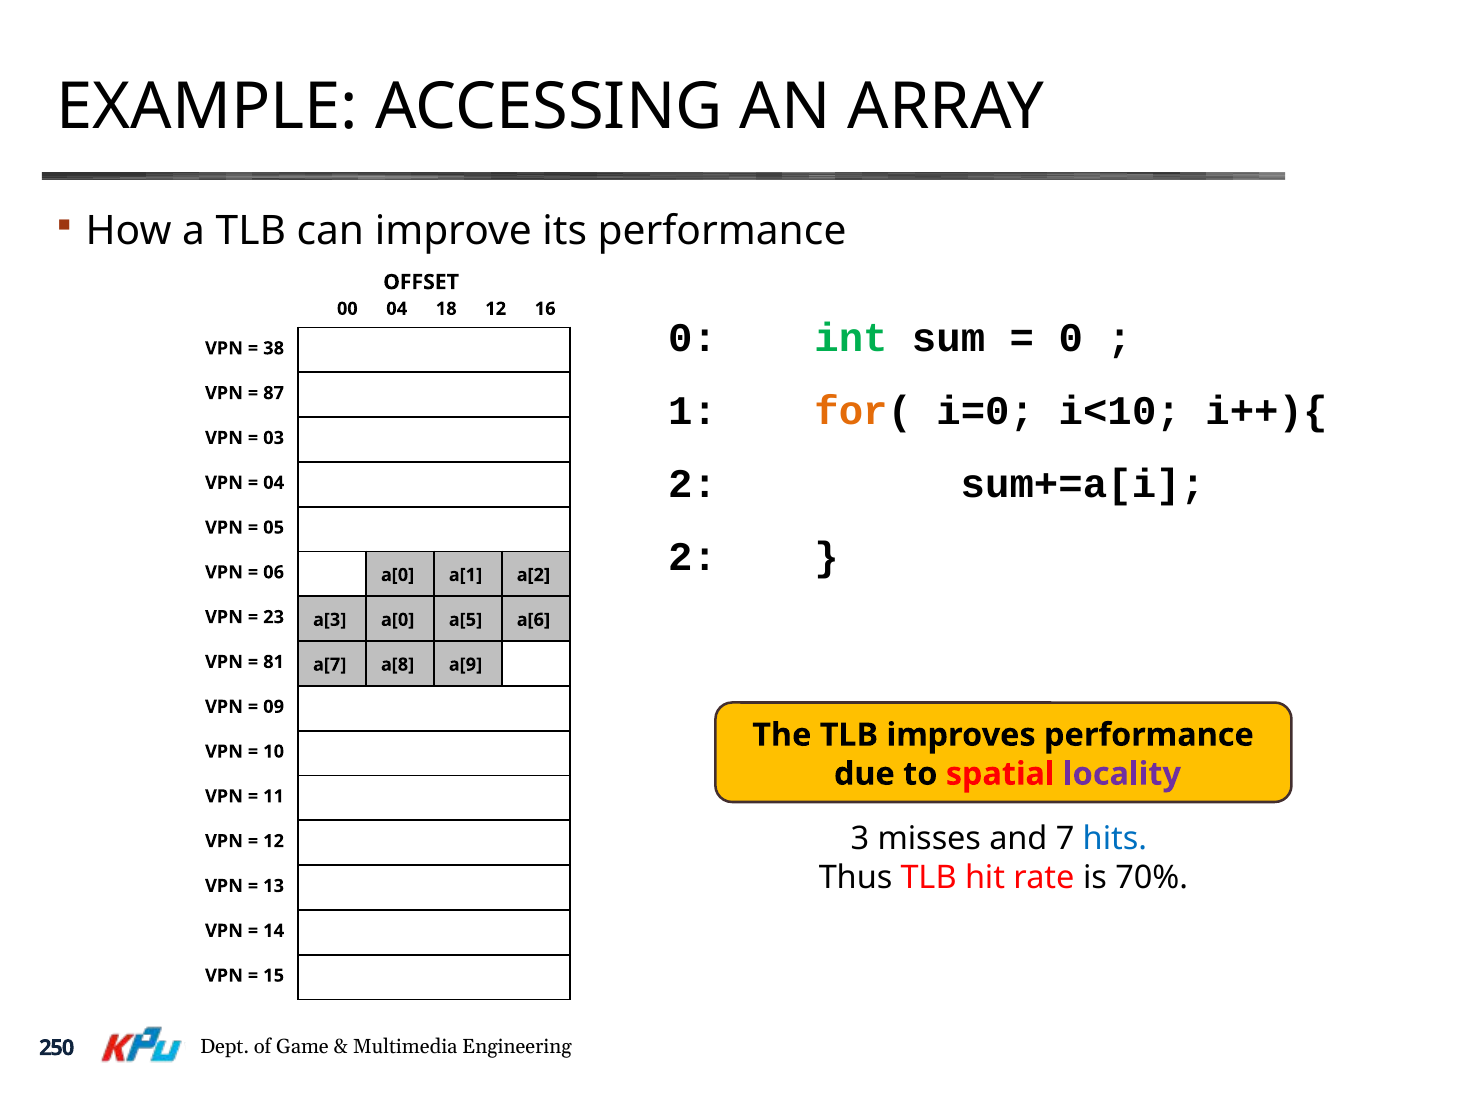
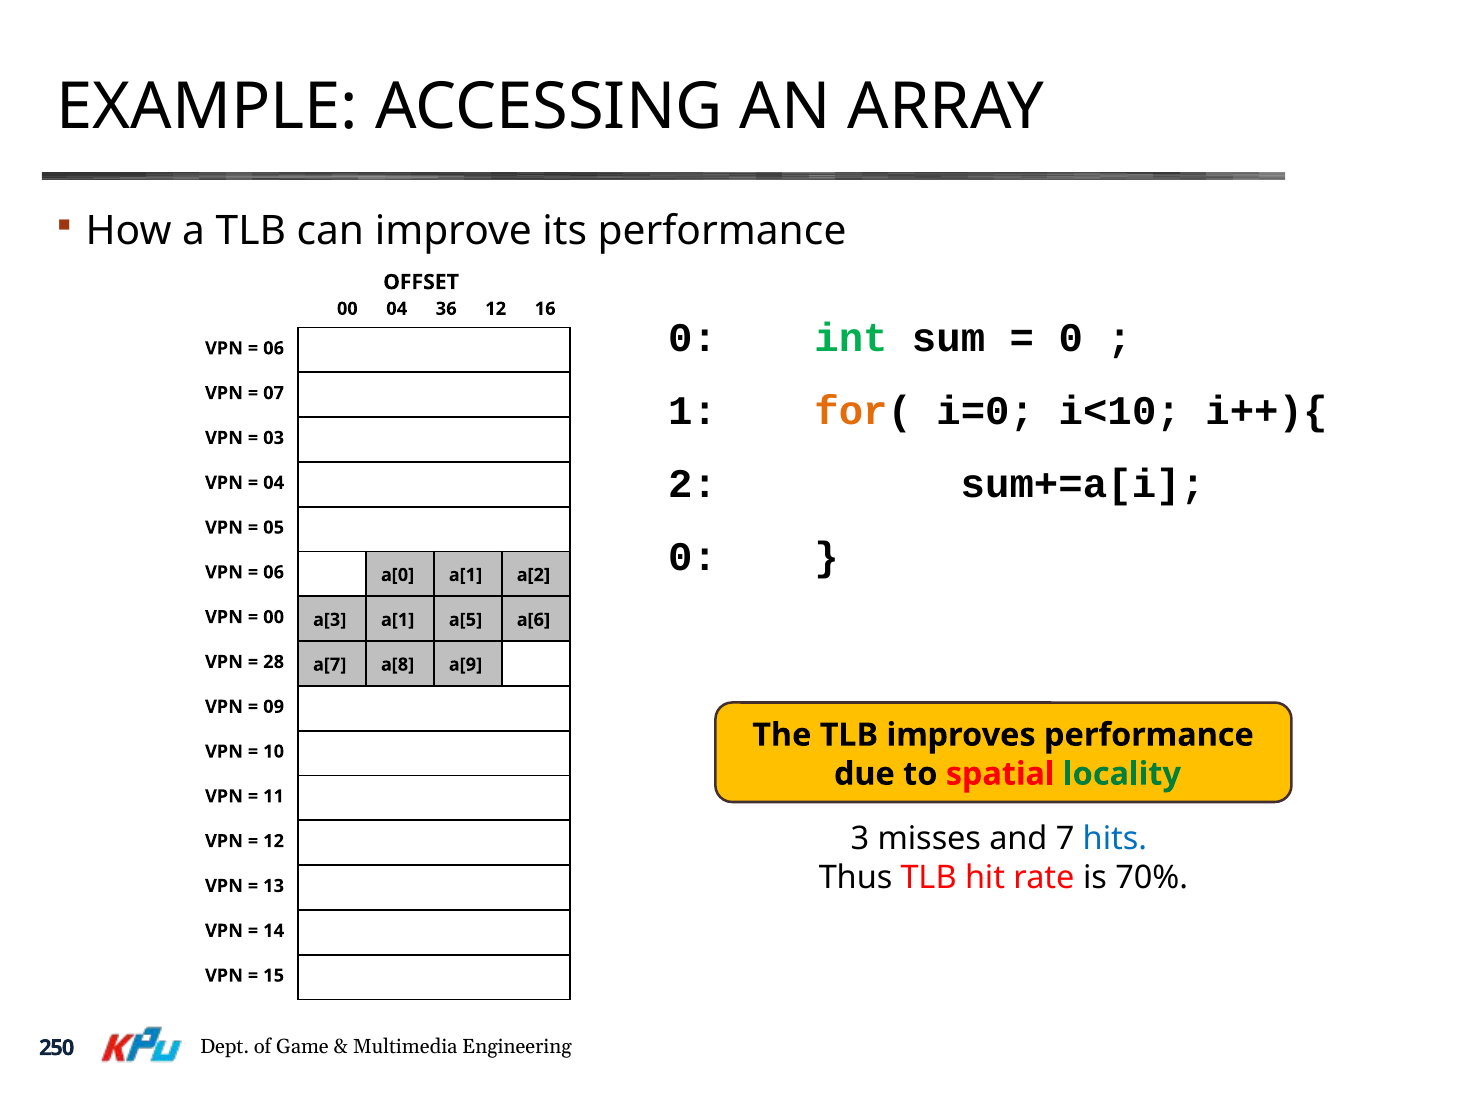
18: 18 -> 36 (446, 309)
38: 38 -> 06 (274, 348)
87: 87 -> 07 (274, 393)
2: 2 -> 0 (693, 557)
23: 23 -> 00 (274, 617)
a[3 a[0: a[0 -> a[1 (398, 620)
81: 81 -> 28 (274, 662)
locality colour: purple -> green (1122, 774)
